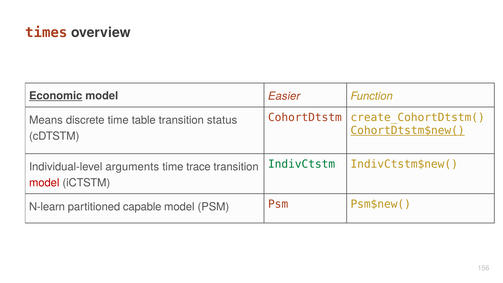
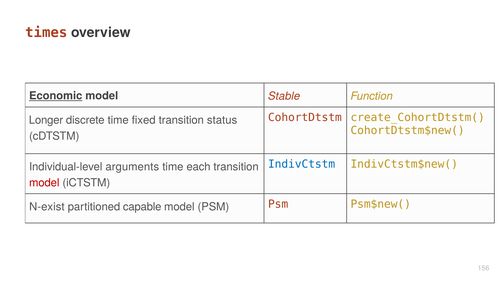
Easier: Easier -> Stable (284, 96)
Means: Means -> Longer (46, 120)
table: table -> fixed (144, 120)
CohortDtstm$new( underline: present -> none (408, 131)
IndivCtstm colour: green -> blue (302, 164)
trace: trace -> each (199, 167)
N-learn: N-learn -> N-exist (47, 207)
